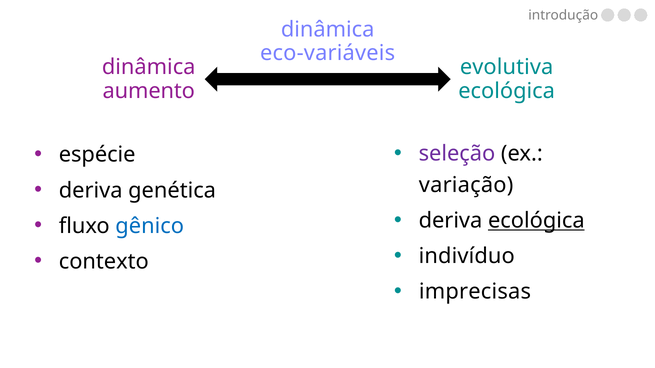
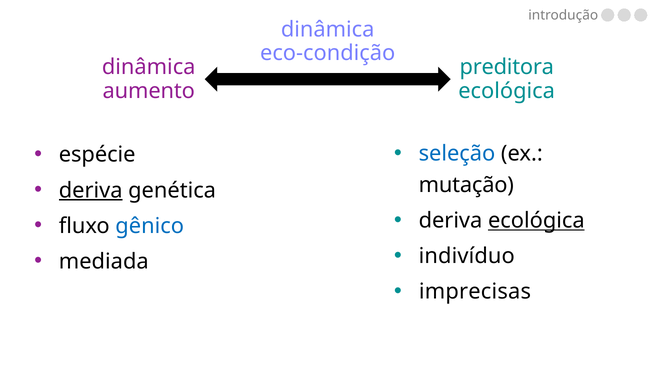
eco-variáveis: eco-variáveis -> eco-condição (328, 53)
evolutiva: evolutiva -> preditora (507, 67)
seleção colour: purple -> blue (457, 154)
deriva underline: none -> present (91, 191)
variação: variação -> mutação (466, 185)
contexto: contexto -> mediada (104, 262)
